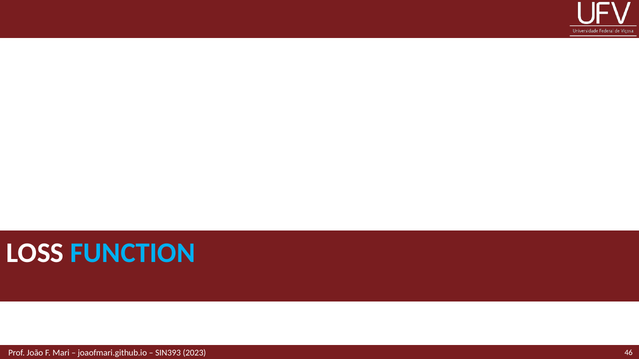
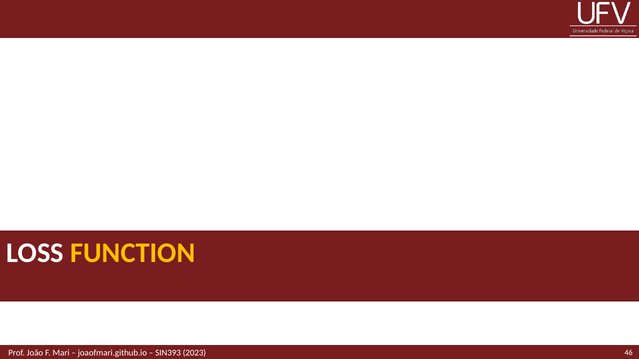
FUNCTION colour: light blue -> yellow (133, 253)
